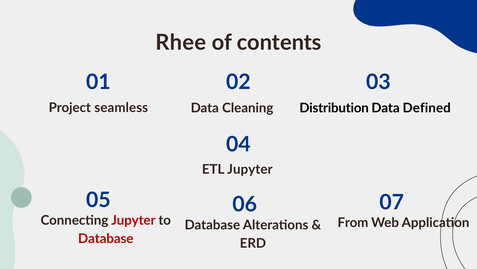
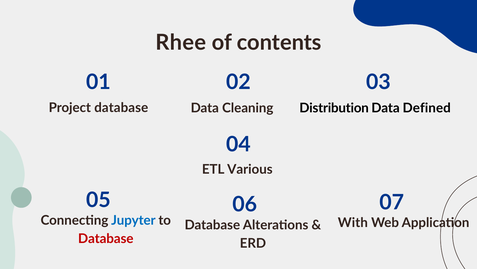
Project seamless: seamless -> database (121, 107)
ETL Jupyter: Jupyter -> Various (250, 169)
Jupyter colour: red -> blue (133, 220)
From: From -> With (353, 222)
